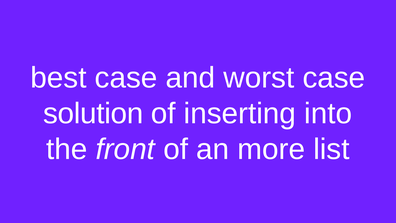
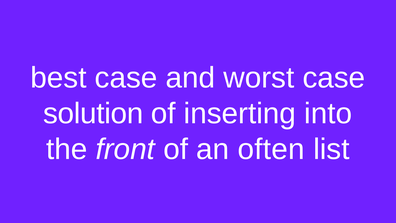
more: more -> often (271, 149)
